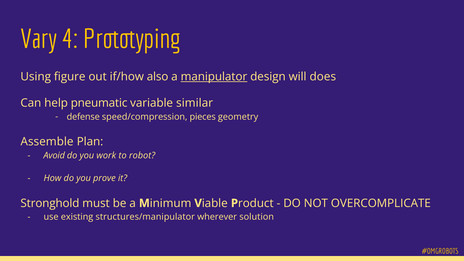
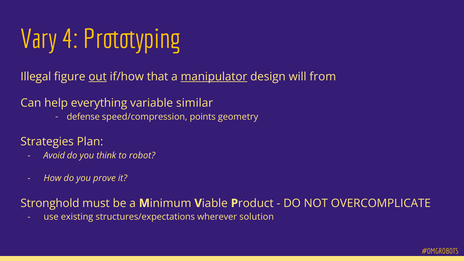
Using: Using -> Illegal (36, 77)
out underline: none -> present (98, 77)
also: also -> that (158, 77)
does: does -> from (323, 77)
pneumatic: pneumatic -> everything (99, 103)
pieces: pieces -> points (203, 117)
Assemble: Assemble -> Strategies (47, 142)
work: work -> think (106, 156)
structures/manipulator: structures/manipulator -> structures/expectations (145, 217)
